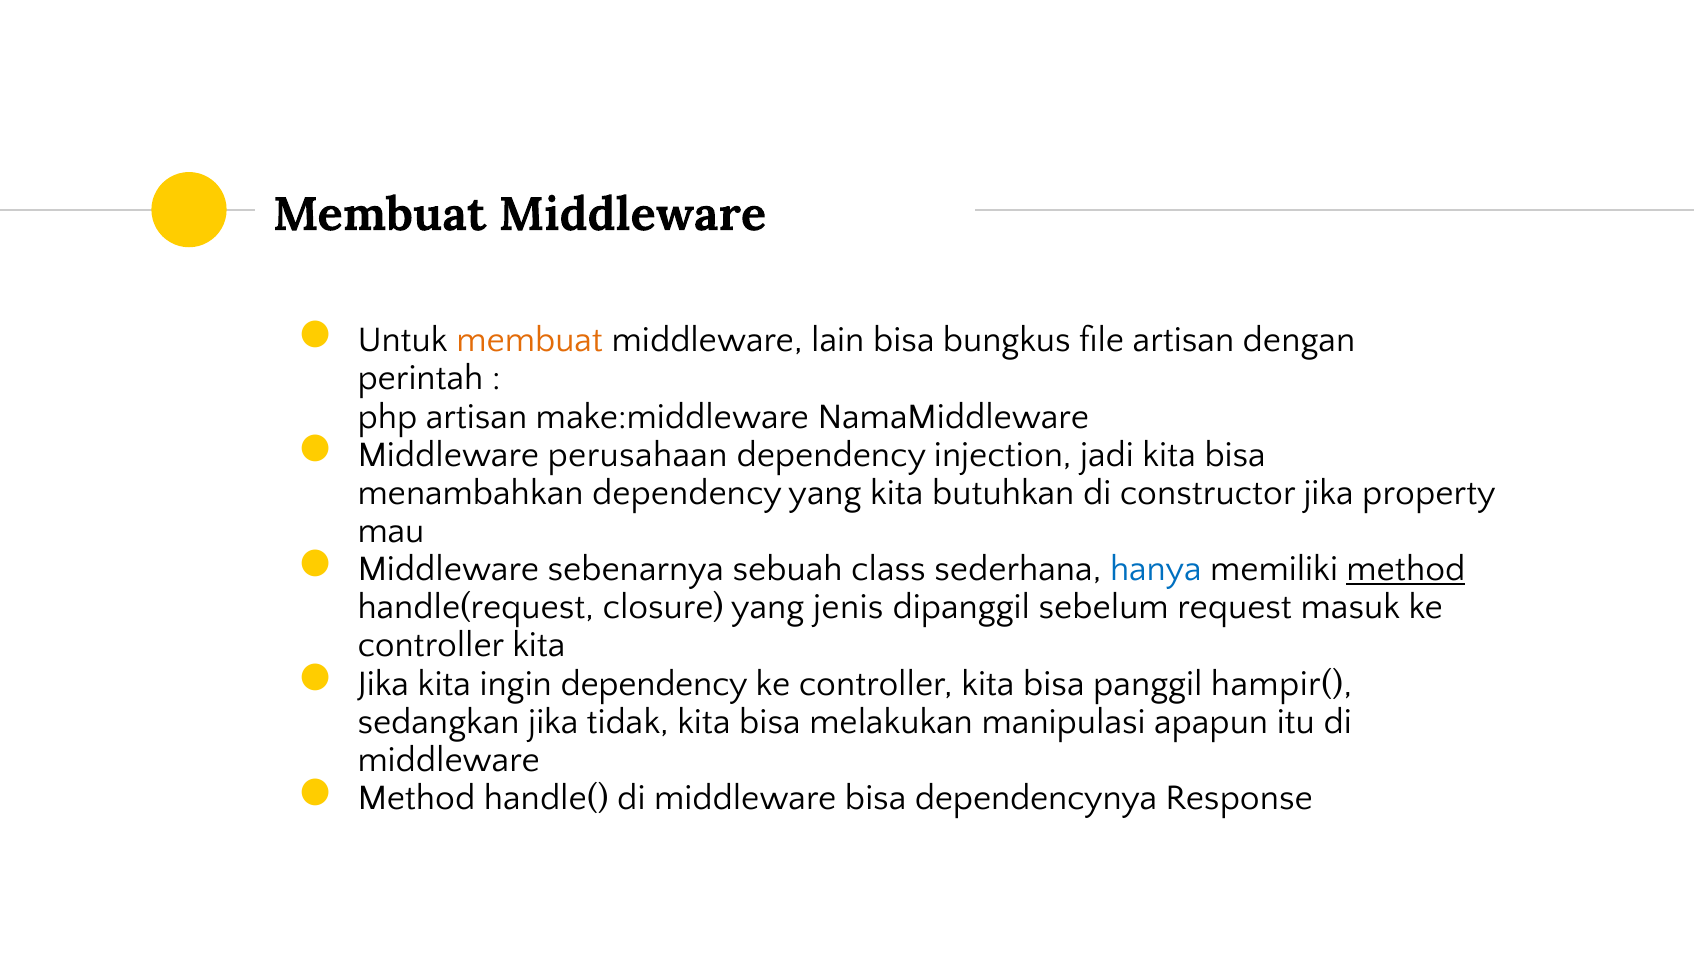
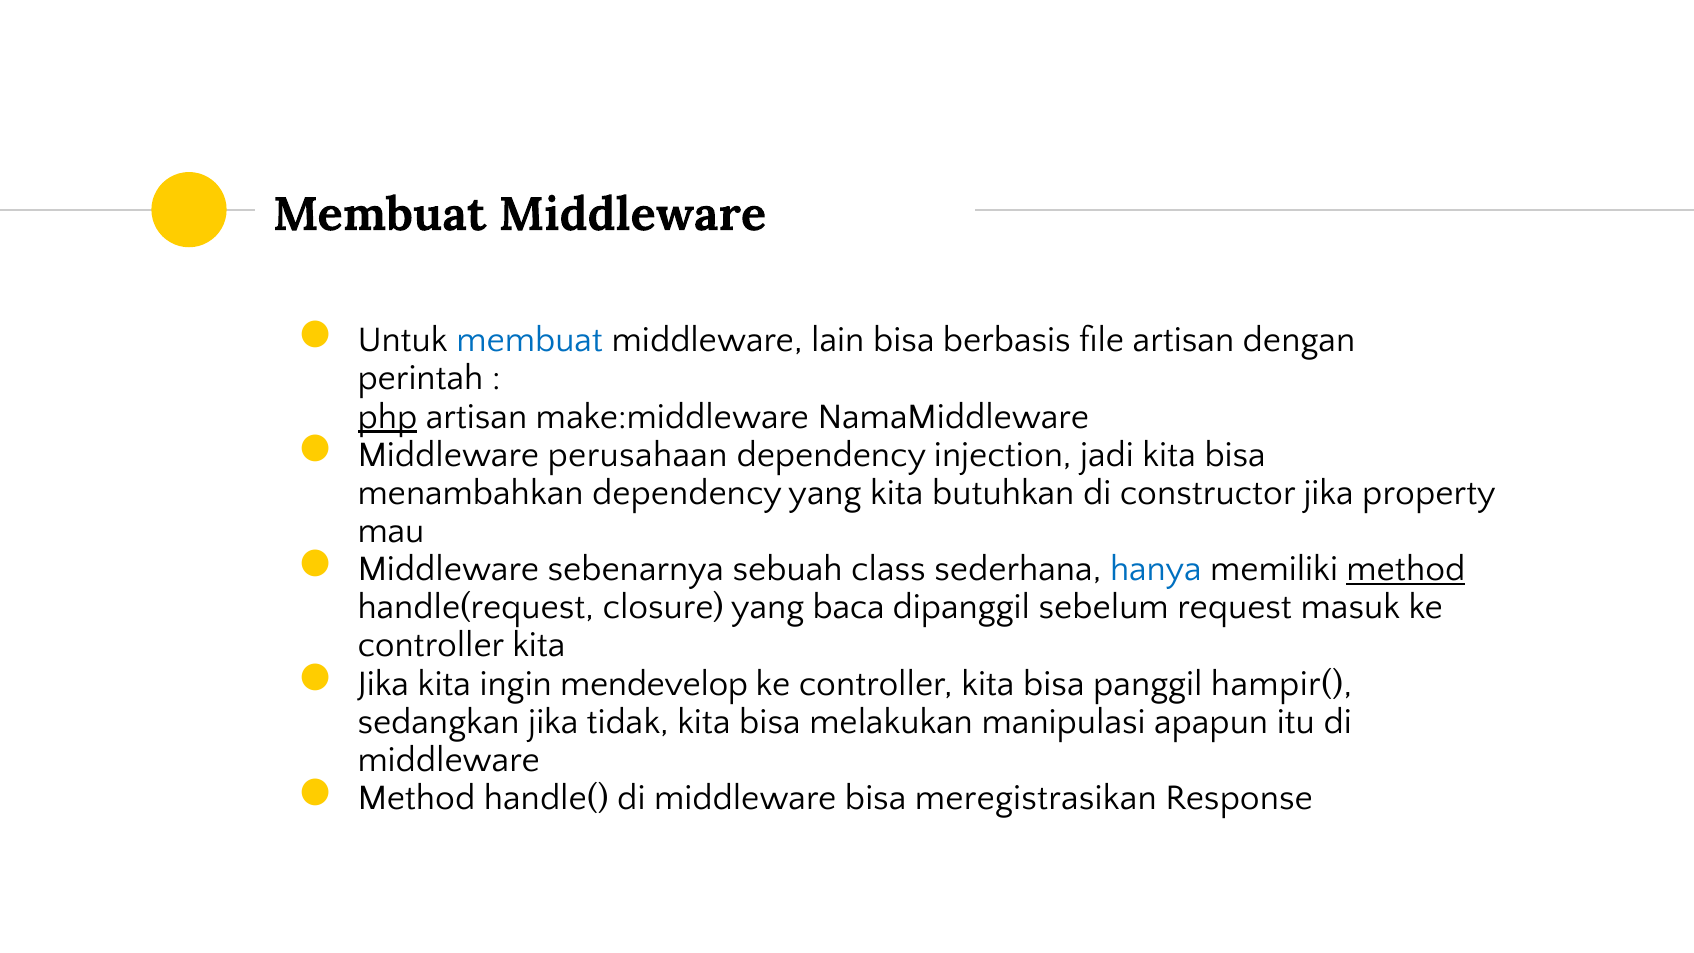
membuat colour: orange -> blue (530, 340)
bungkus: bungkus -> berbasis (1007, 340)
php underline: none -> present (387, 416)
jenis: jenis -> baca (849, 607)
ingin dependency: dependency -> mendevelop (654, 683)
dependencynya: dependencynya -> meregistrasikan (1036, 798)
